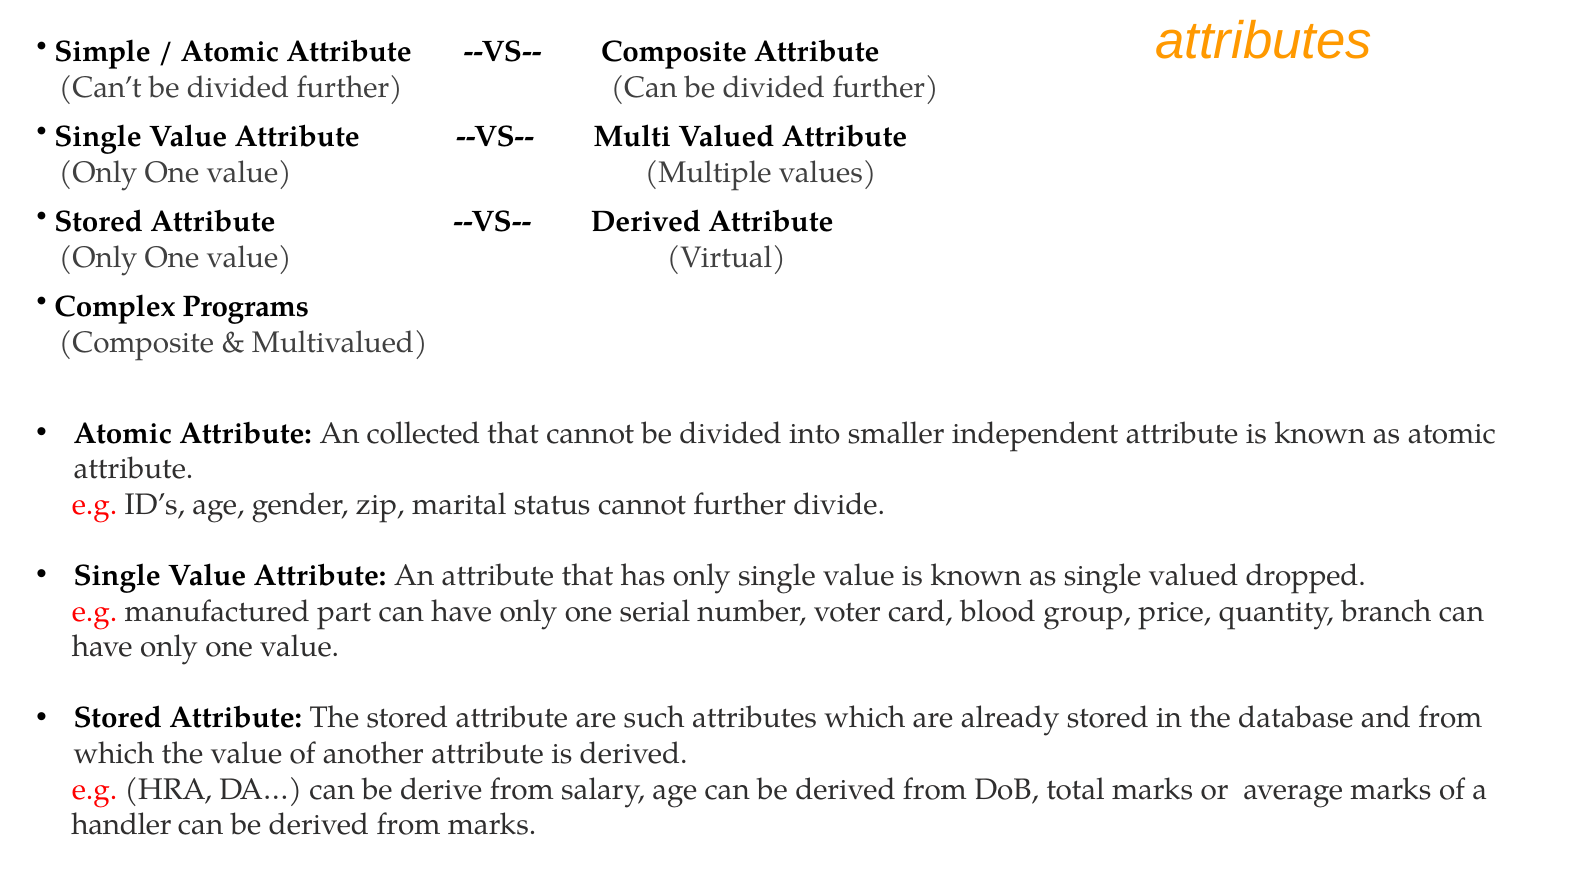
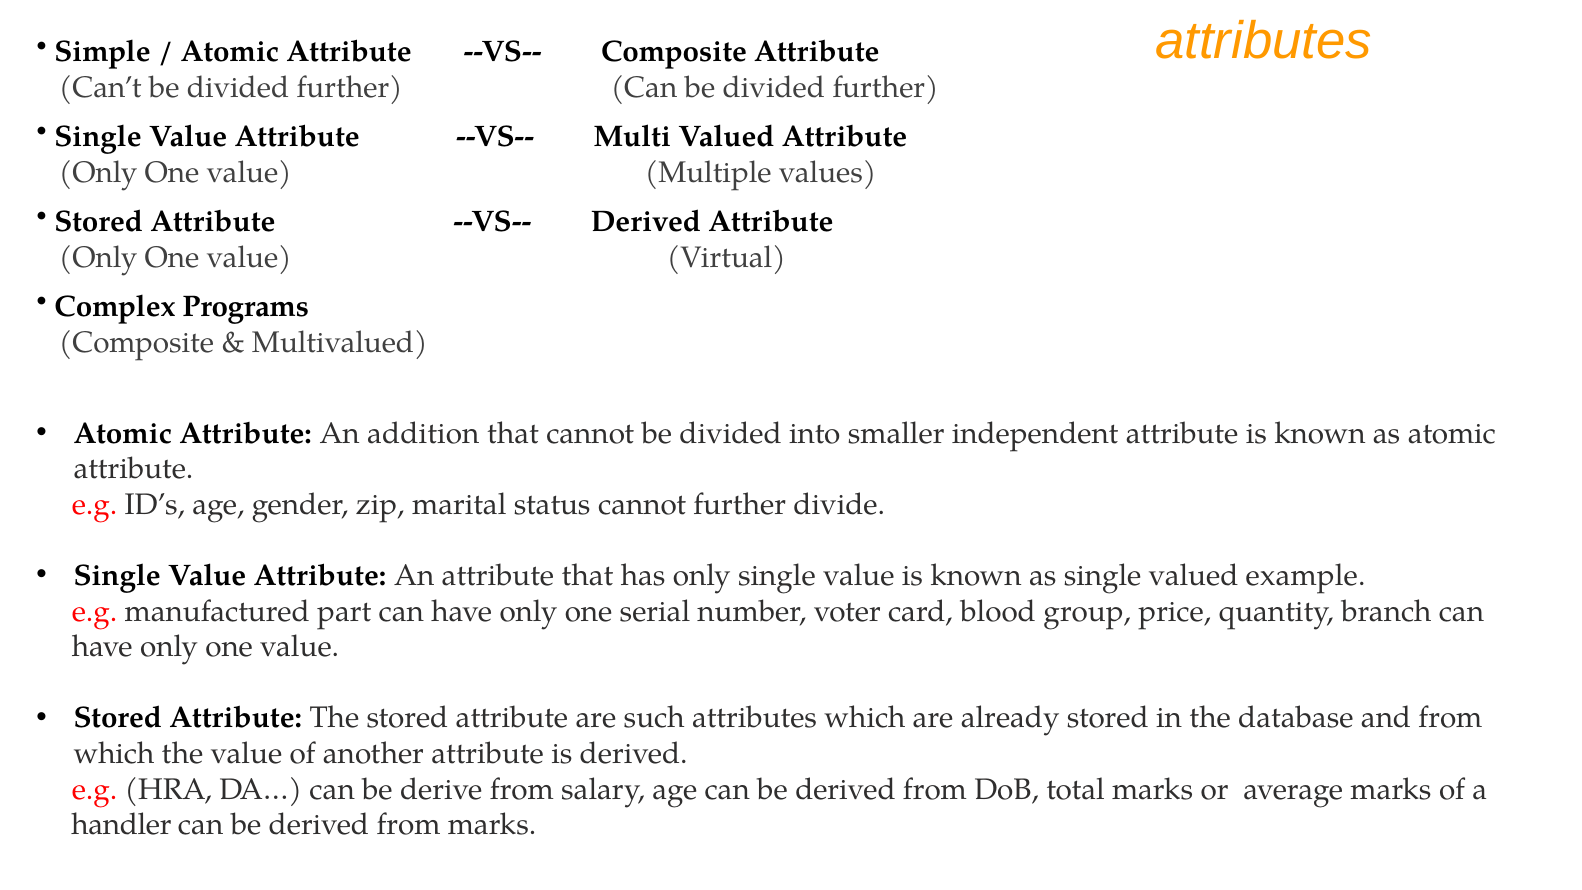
collected: collected -> addition (423, 433)
dropped: dropped -> example (1306, 576)
